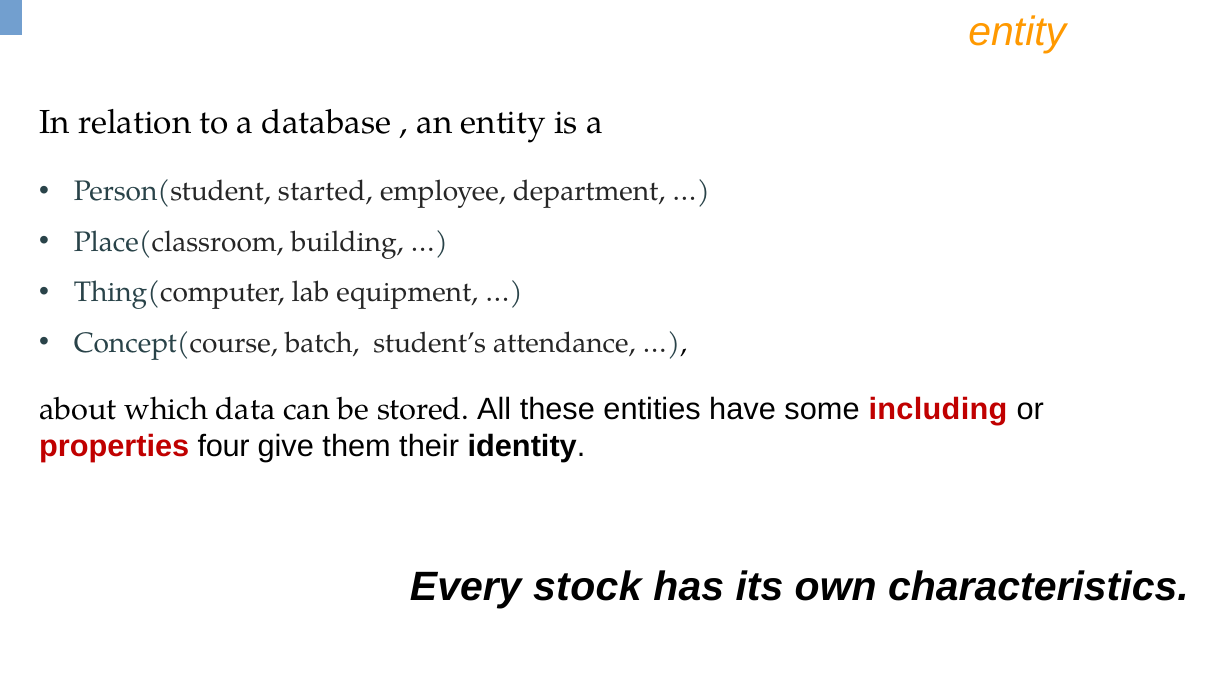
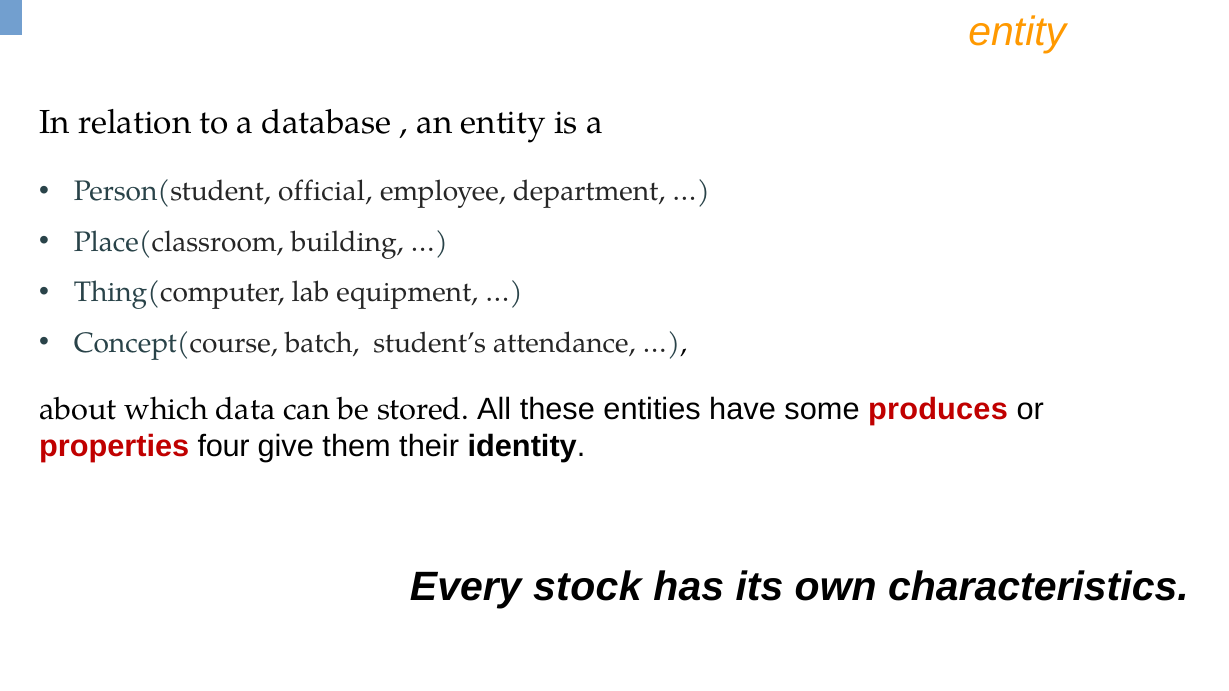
started: started -> official (325, 191)
including: including -> produces (938, 410)
